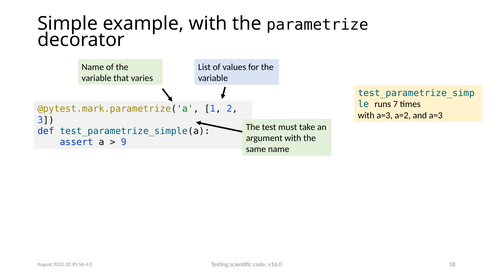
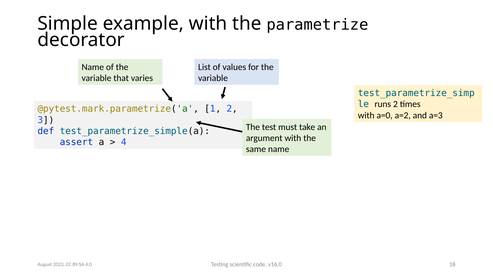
runs 7: 7 -> 2 (395, 104)
with a=3: a=3 -> a=0 (385, 115)
9: 9 -> 4 (124, 142)
